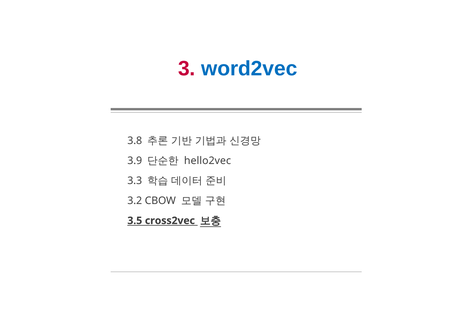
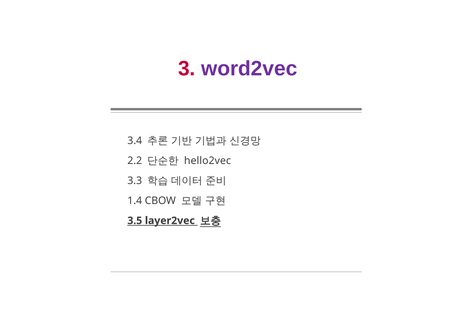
word2vec colour: blue -> purple (249, 68)
3.8: 3.8 -> 3.4 (135, 141)
3.9: 3.9 -> 2.2 (135, 161)
3.2: 3.2 -> 1.4 (135, 200)
cross2vec: cross2vec -> layer2vec (170, 220)
